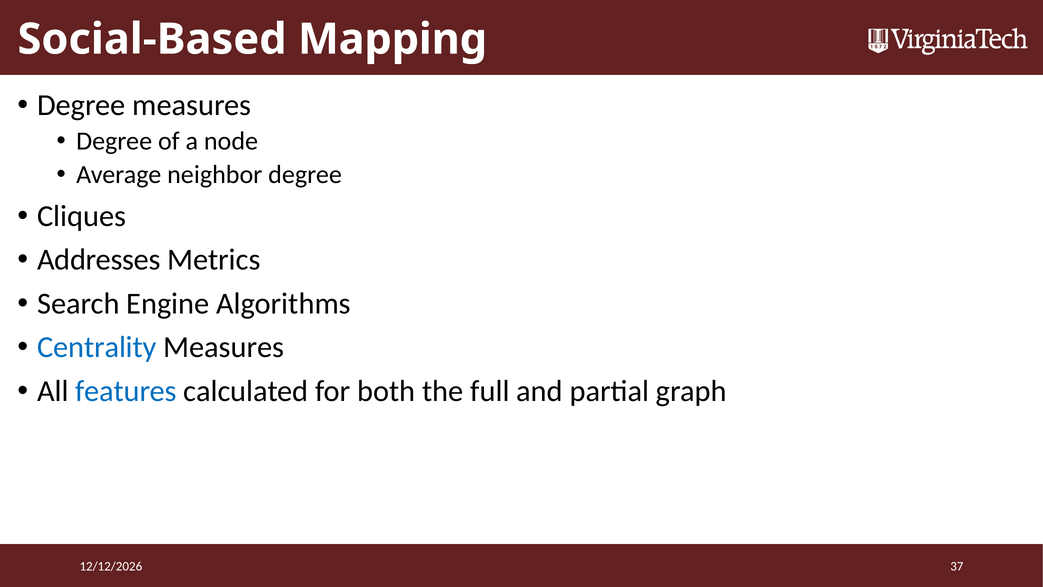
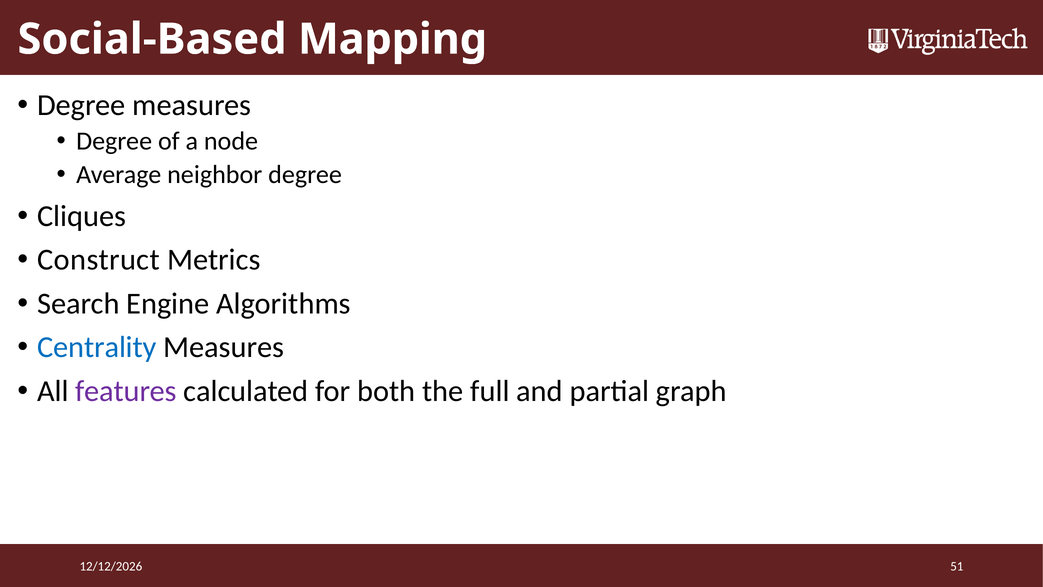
Addresses: Addresses -> Construct (99, 260)
features colour: blue -> purple (126, 391)
37: 37 -> 51 (957, 566)
